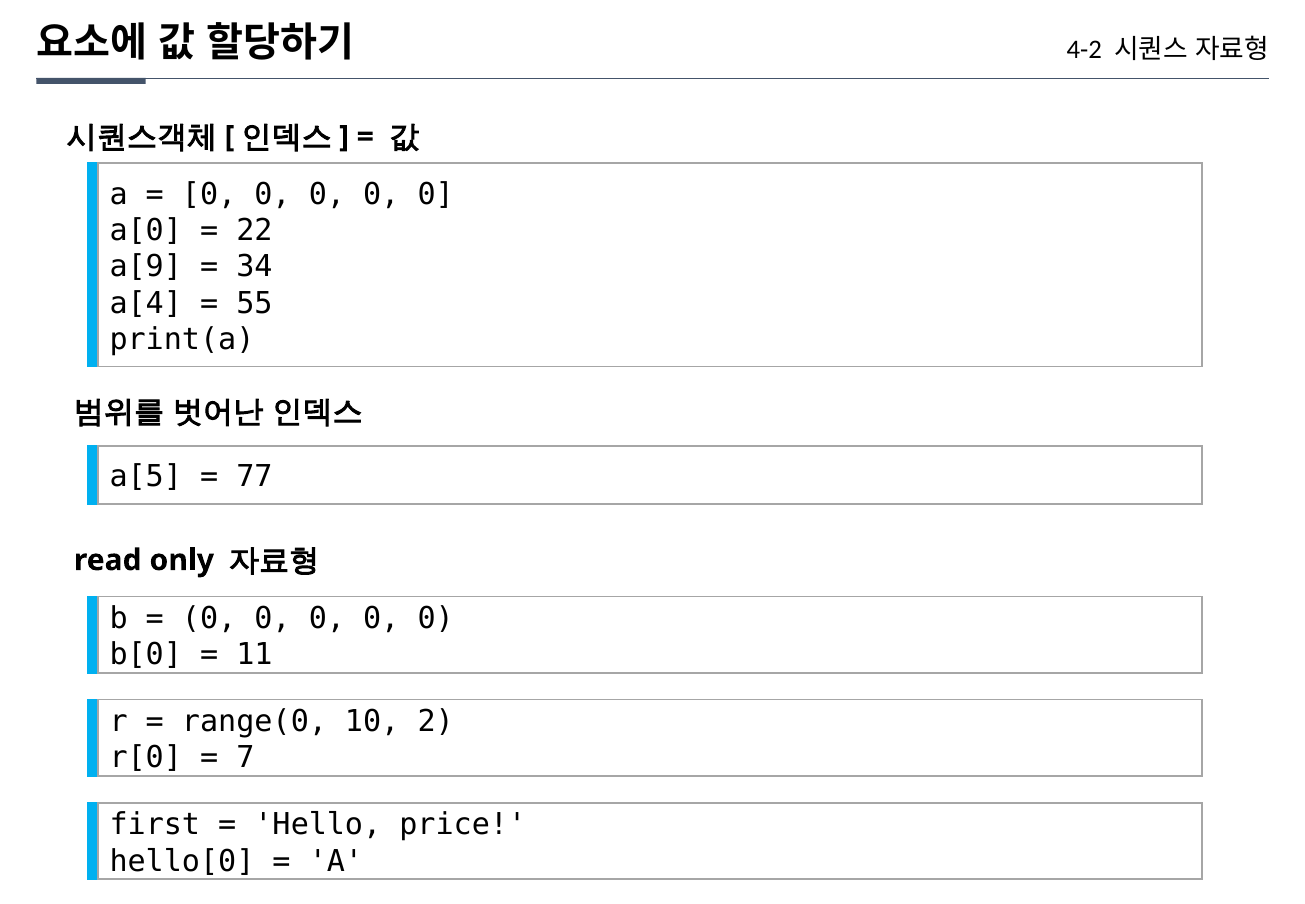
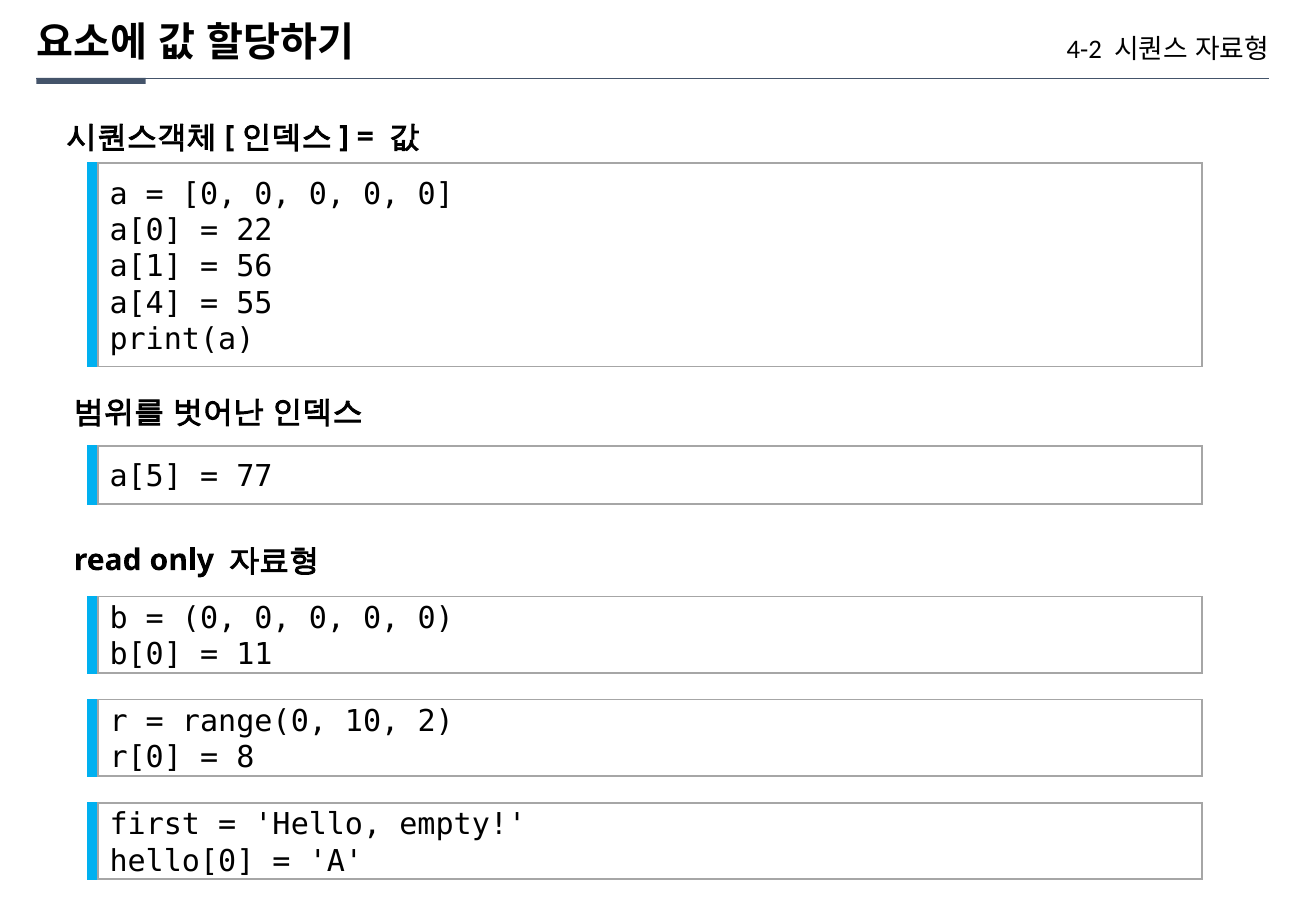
a[9: a[9 -> a[1 (146, 267)
34: 34 -> 56 (254, 267)
7: 7 -> 8 (245, 758)
price: price -> empty (463, 824)
